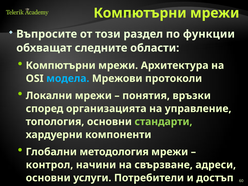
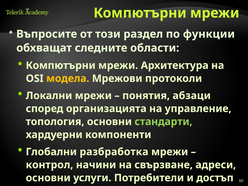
модела colour: light blue -> yellow (68, 78)
връзки: връзки -> абзаци (192, 96)
методология: методология -> разбработка (114, 152)
